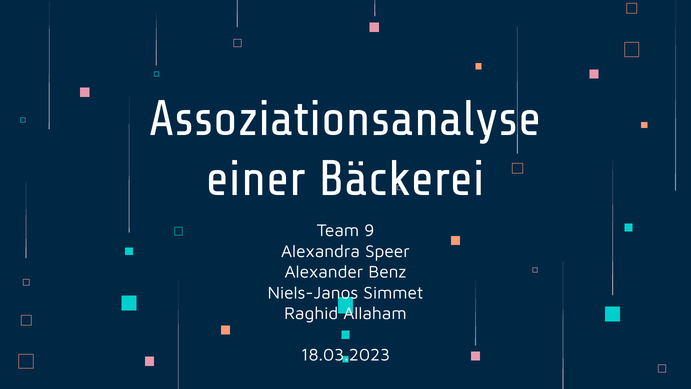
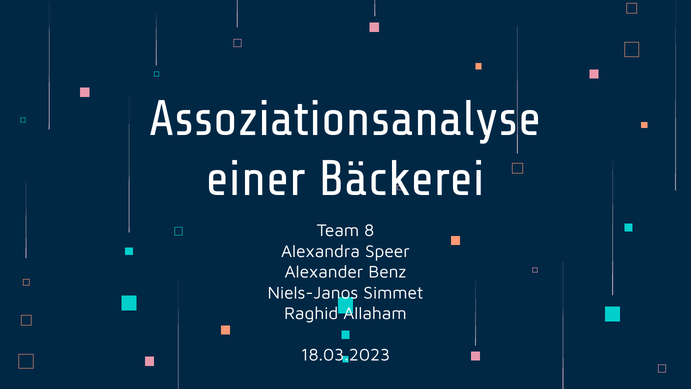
9: 9 -> 8 (369, 230)
